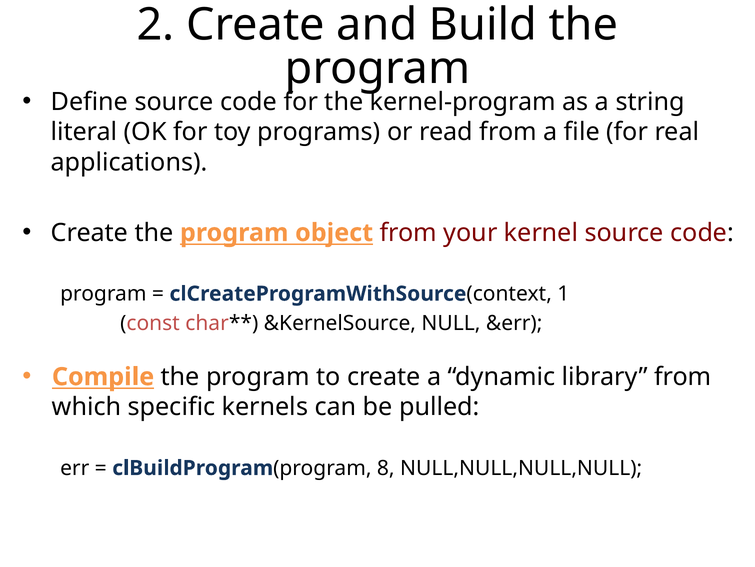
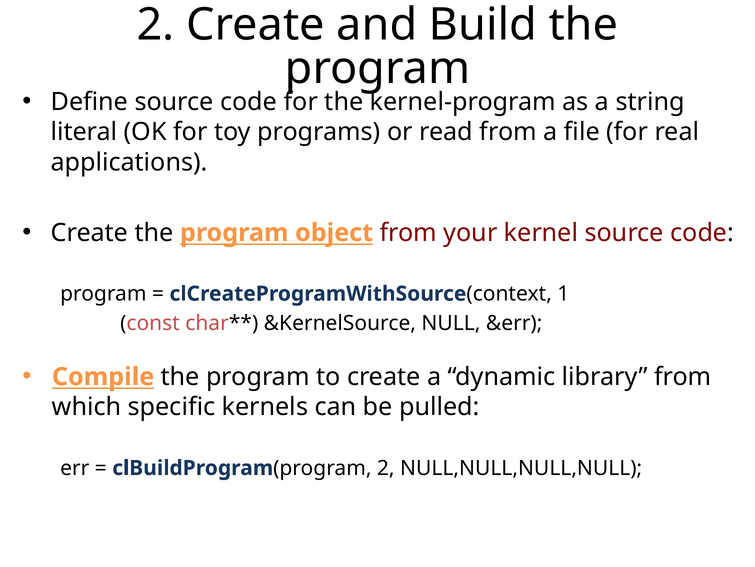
program 8: 8 -> 2 (386, 468)
